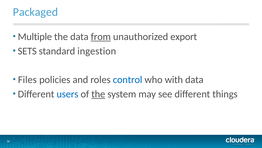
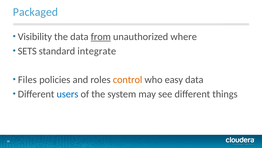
Multiple: Multiple -> Visibility (35, 37)
export: export -> where (184, 37)
ingestion: ingestion -> integrate (97, 51)
control colour: blue -> orange (128, 79)
with: with -> easy (174, 79)
the underline: present -> none (98, 94)
